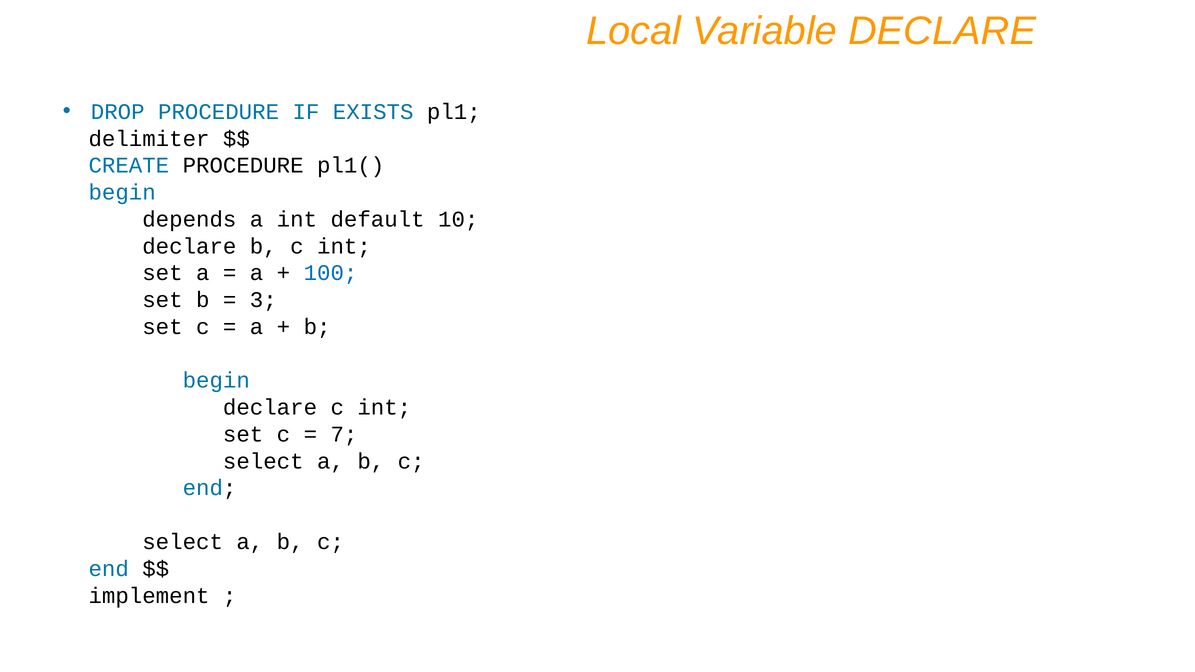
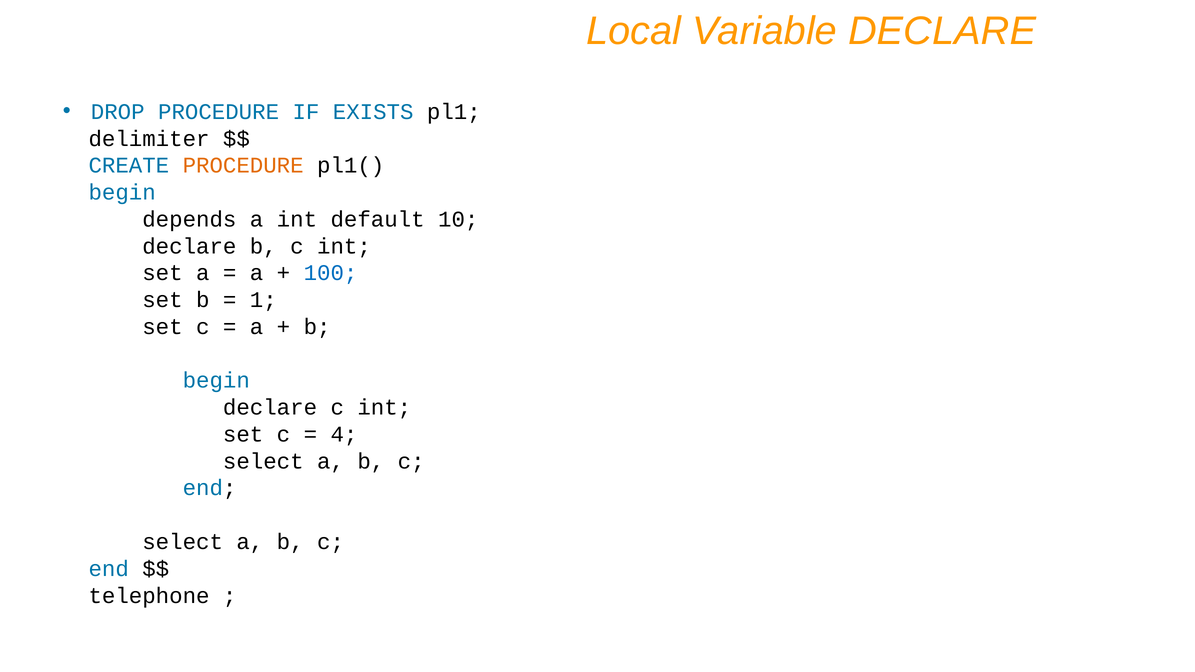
PROCEDURE colour: black -> orange (243, 166)
3: 3 -> 1 (263, 300)
7: 7 -> 4 (344, 434)
implement: implement -> telephone (149, 596)
